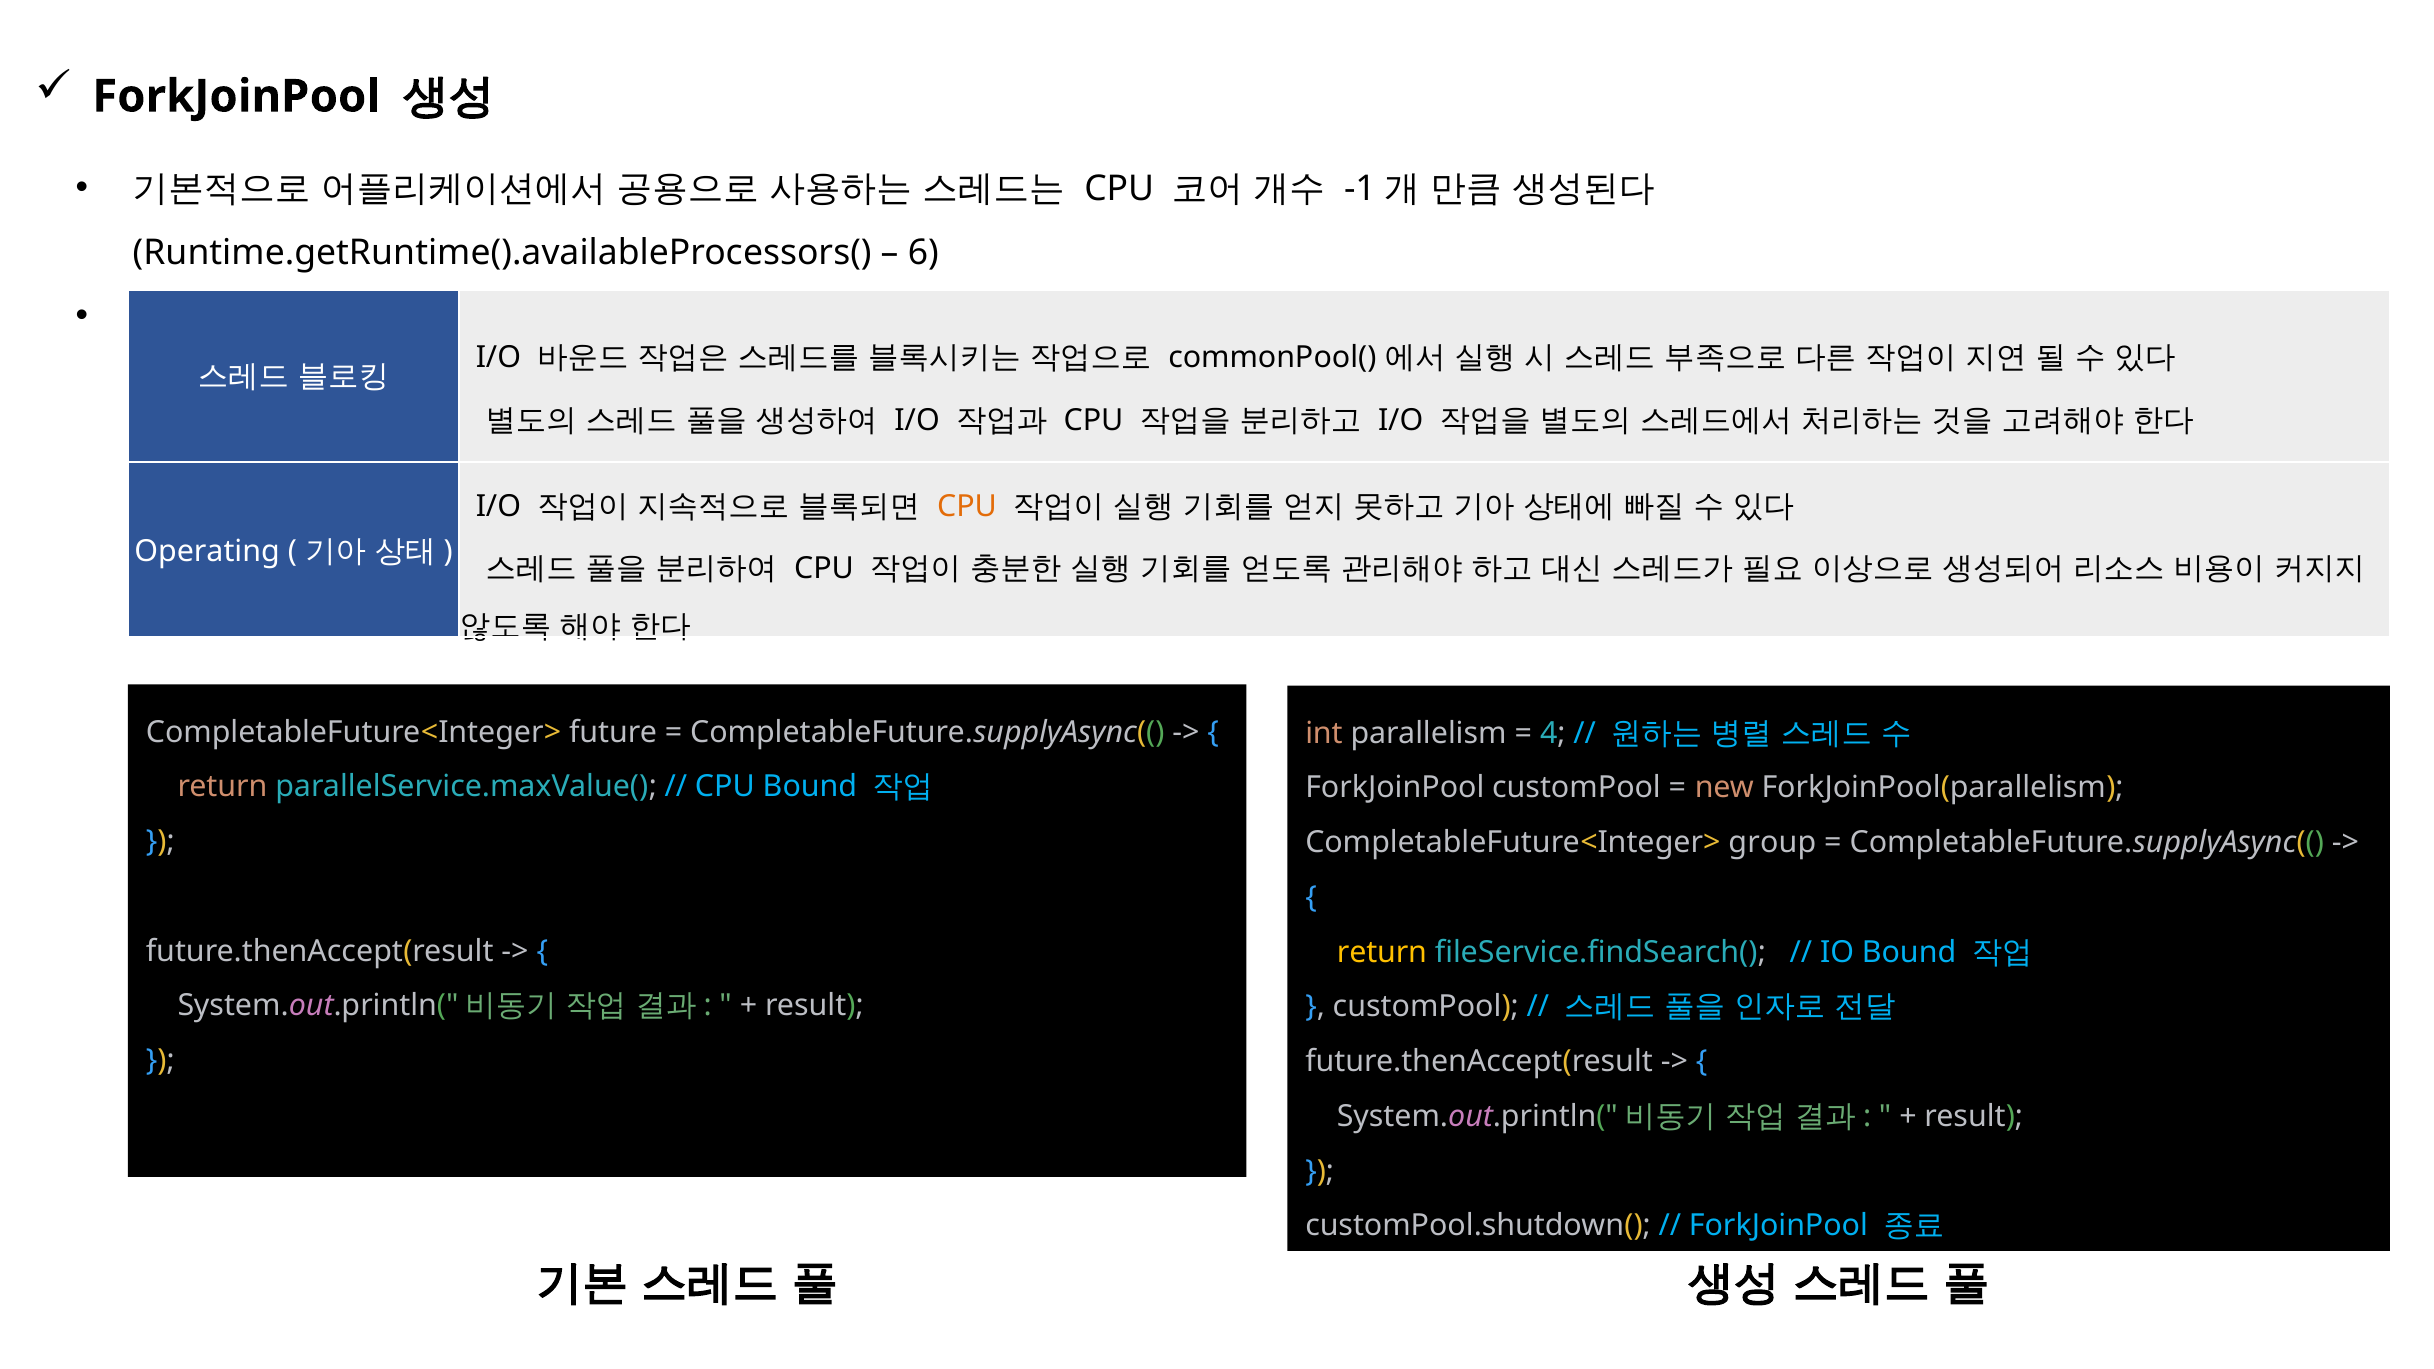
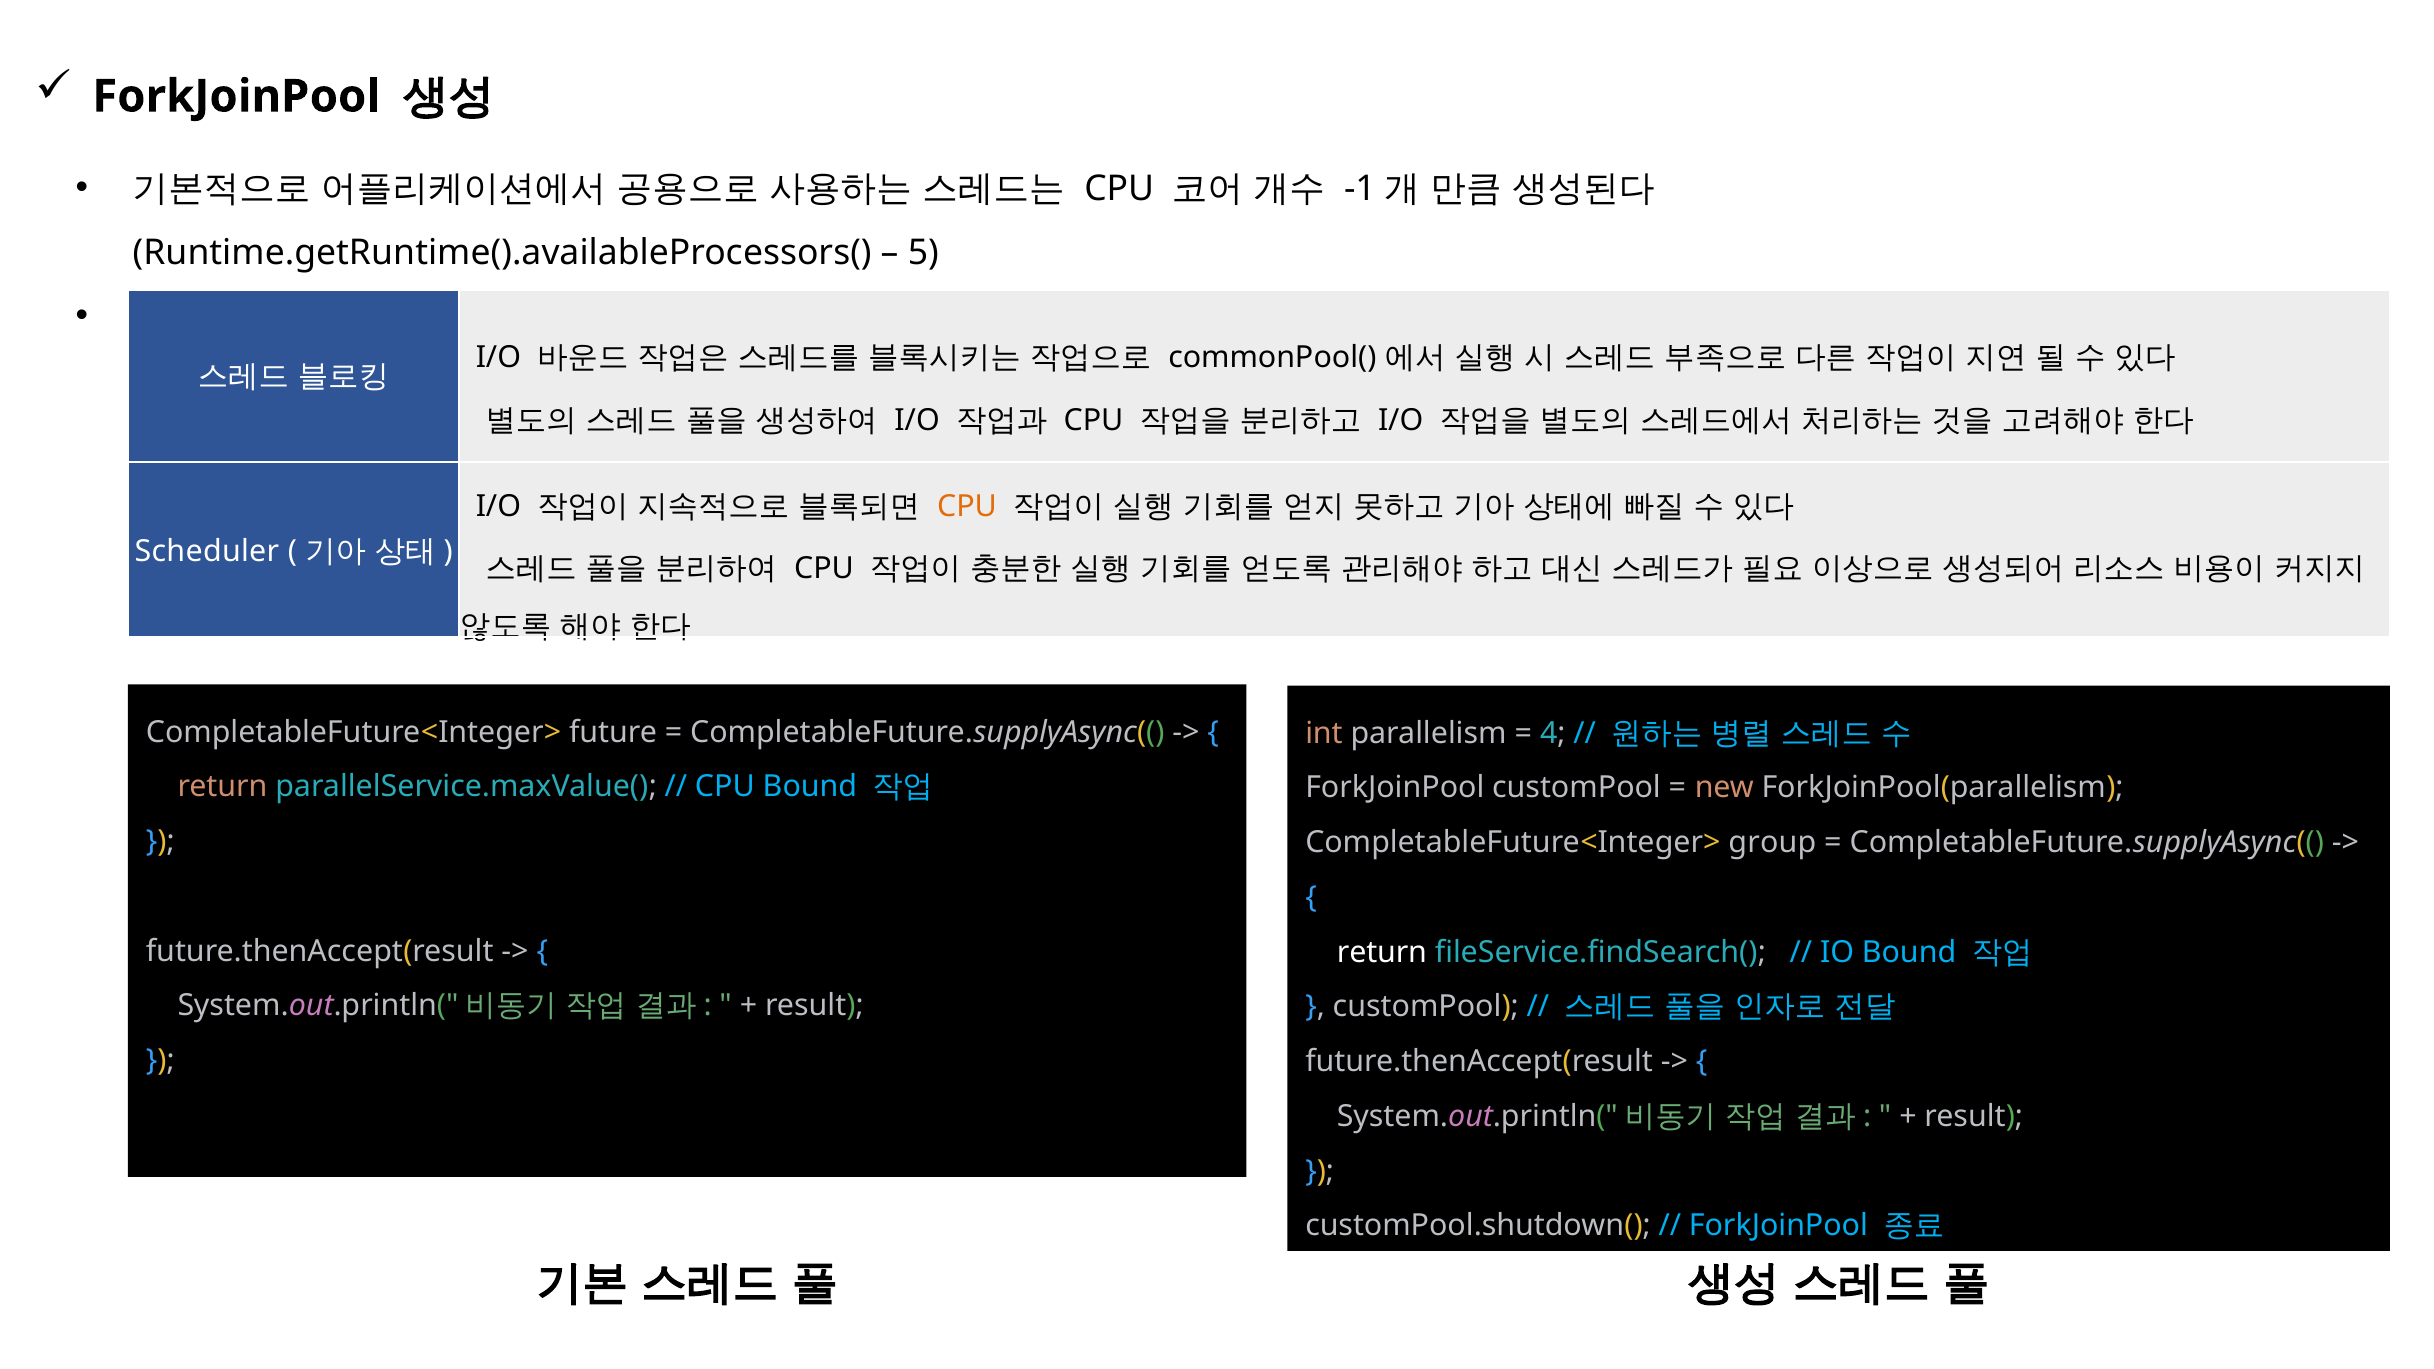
6: 6 -> 5 (923, 253)
Operating: Operating -> Scheduler (207, 552)
return colour: yellow -> white (1382, 952)
